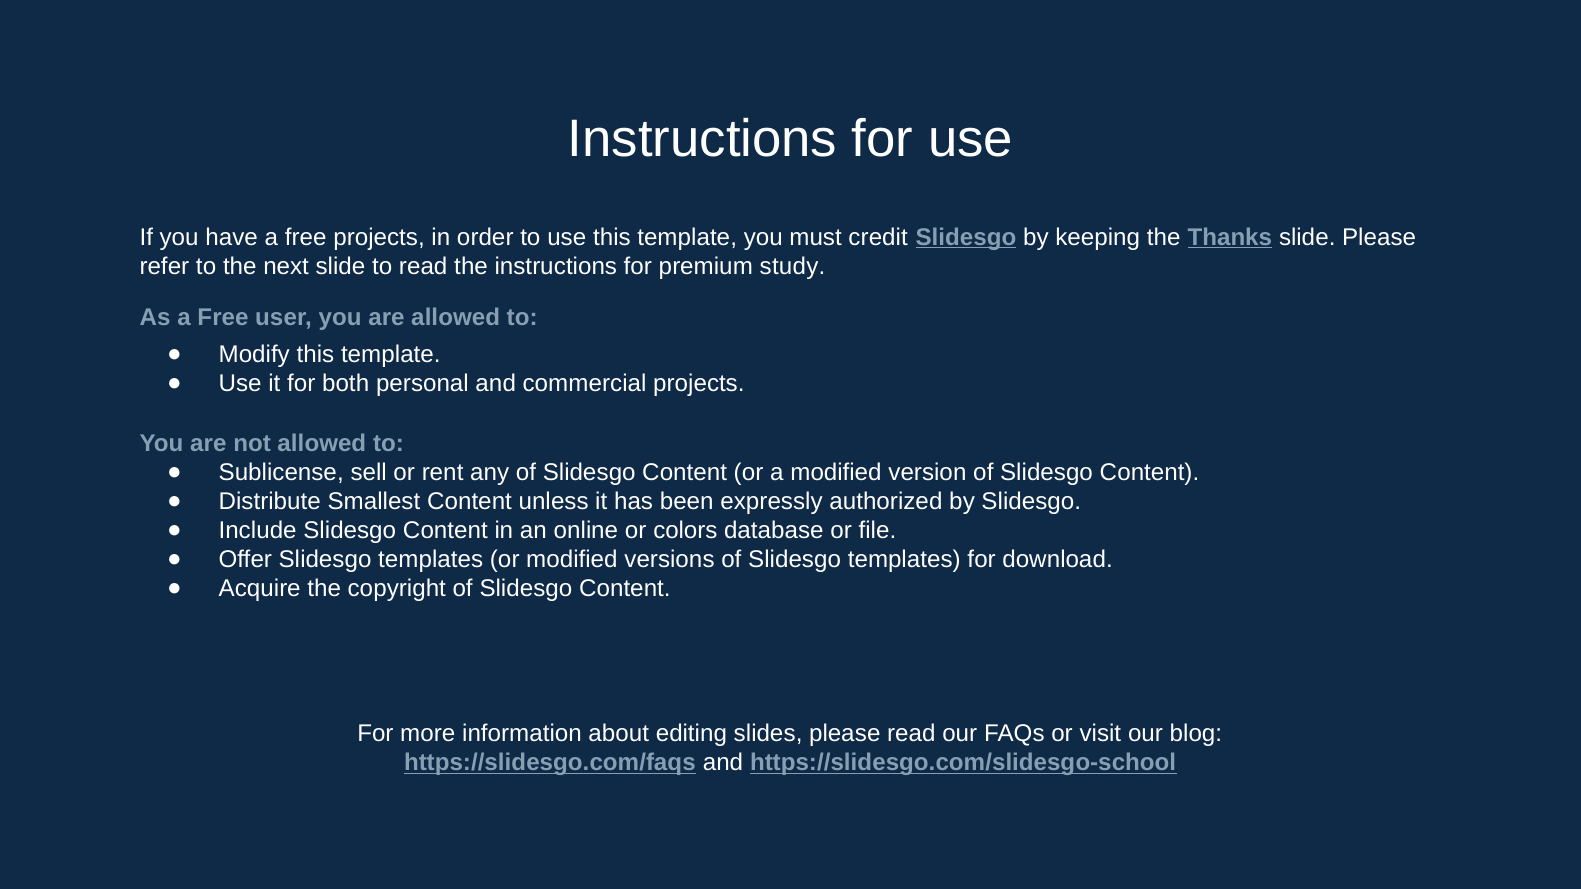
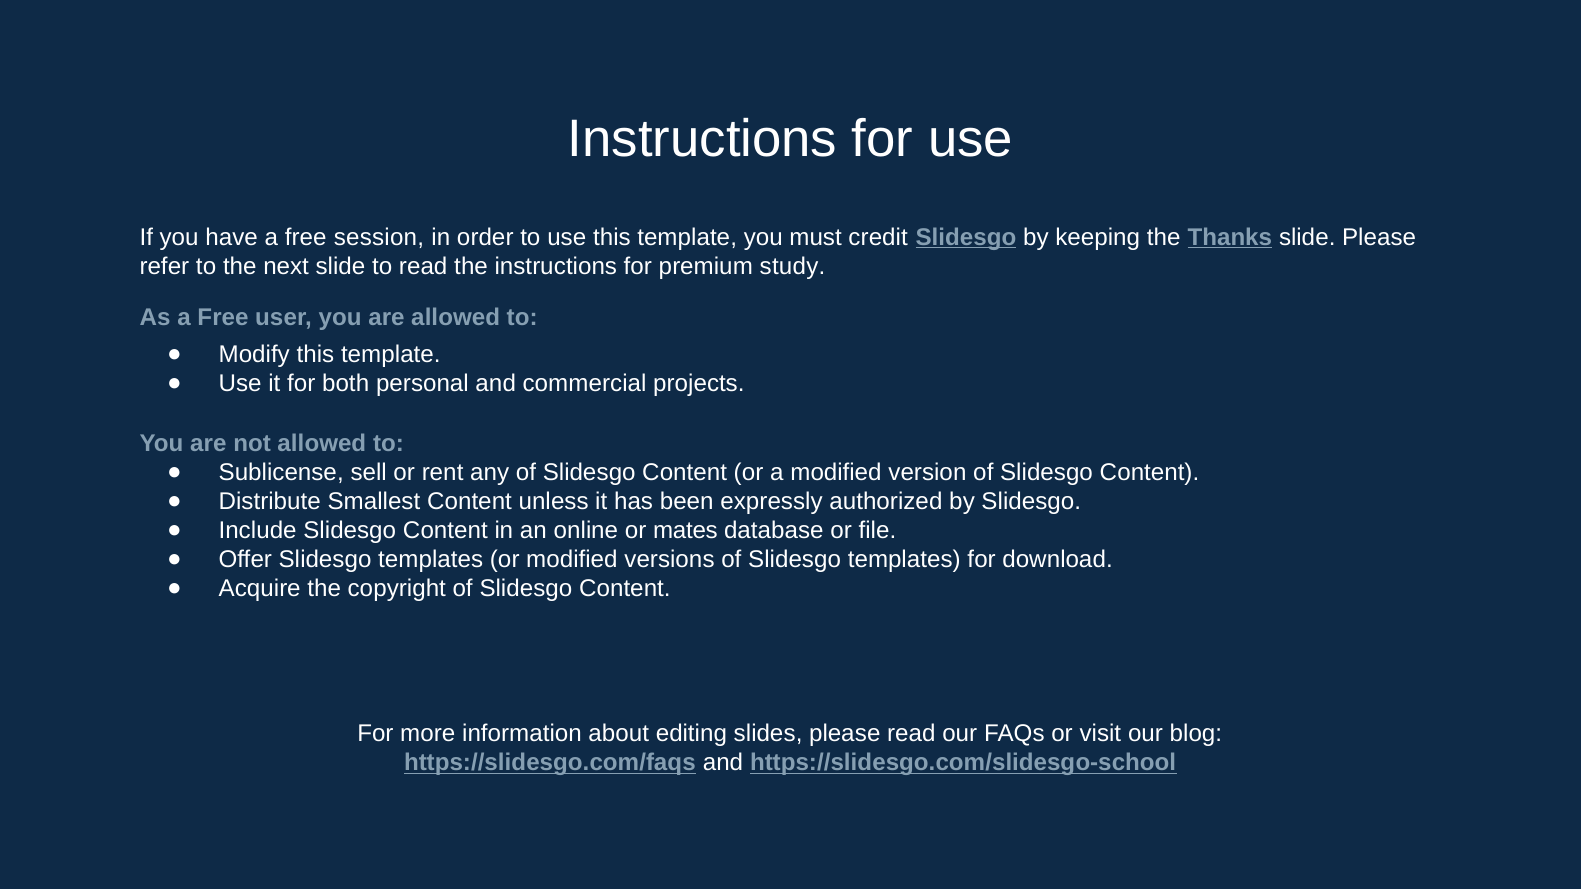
free projects: projects -> session (379, 237)
colors: colors -> mates (685, 531)
